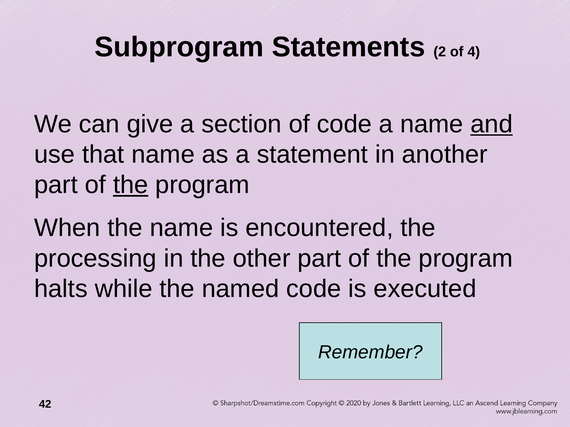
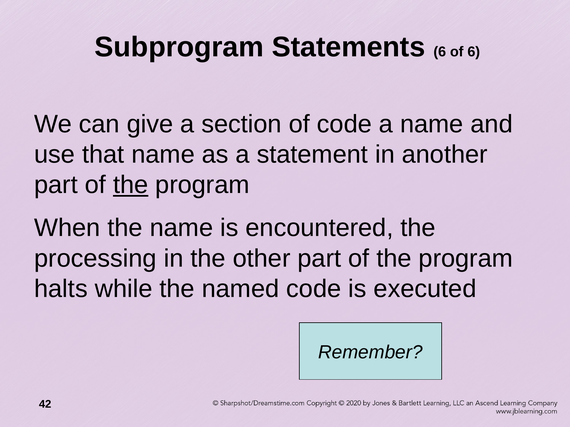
Statements 2: 2 -> 6 (440, 52)
of 4: 4 -> 6 (474, 52)
and underline: present -> none (492, 124)
